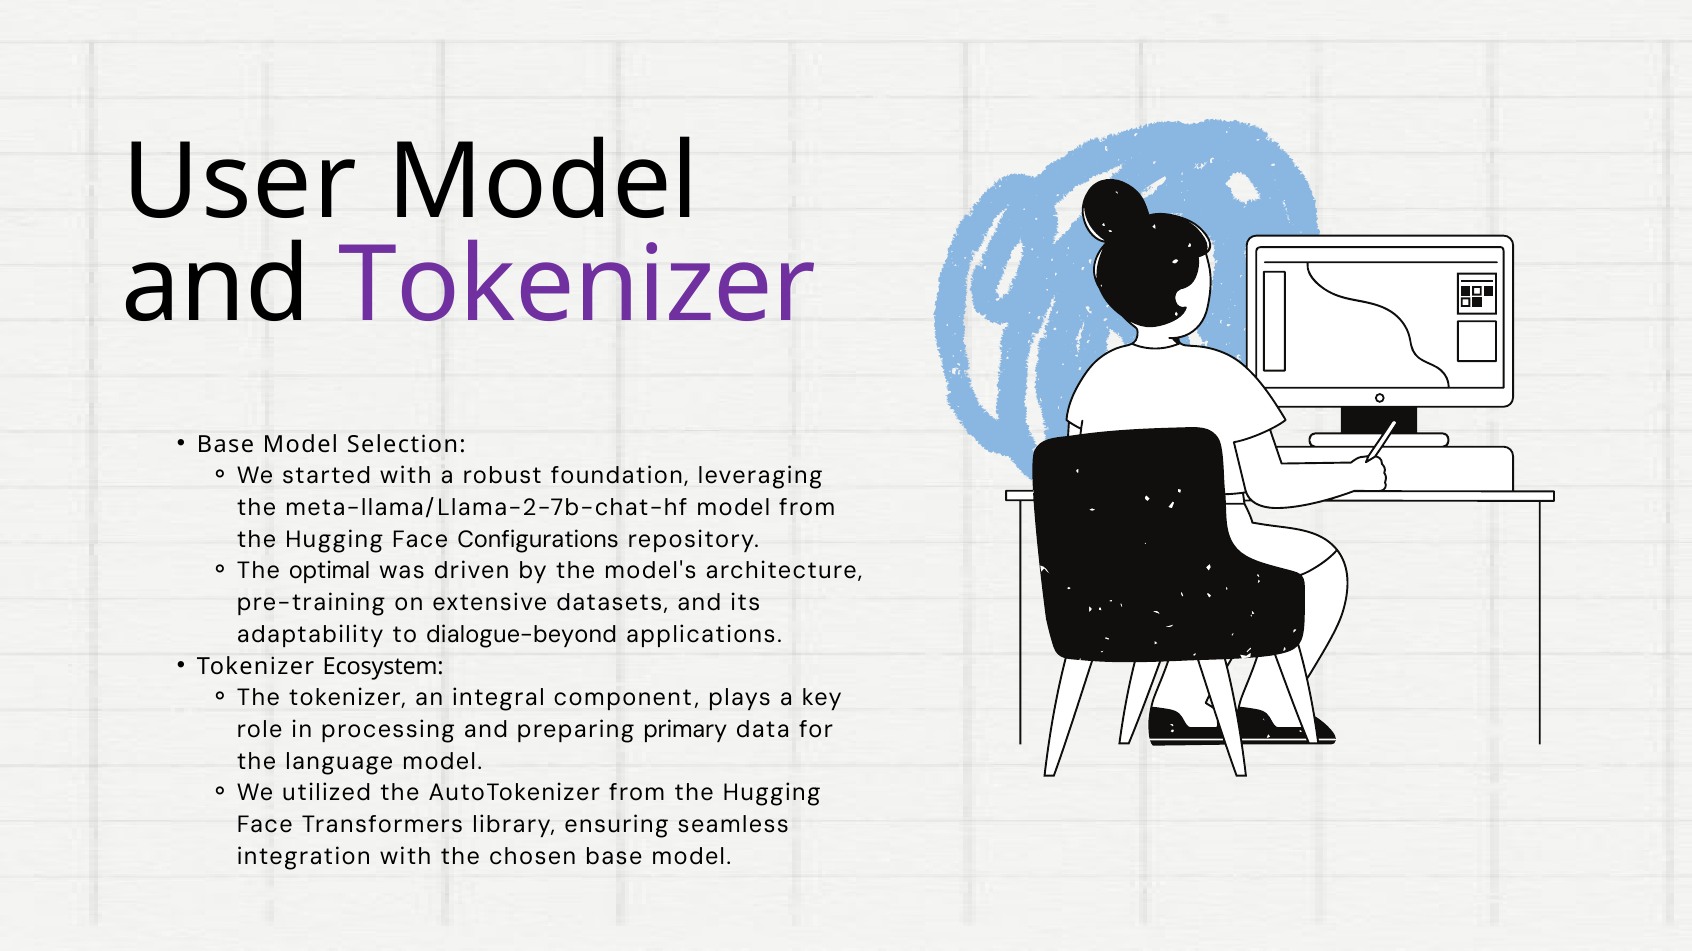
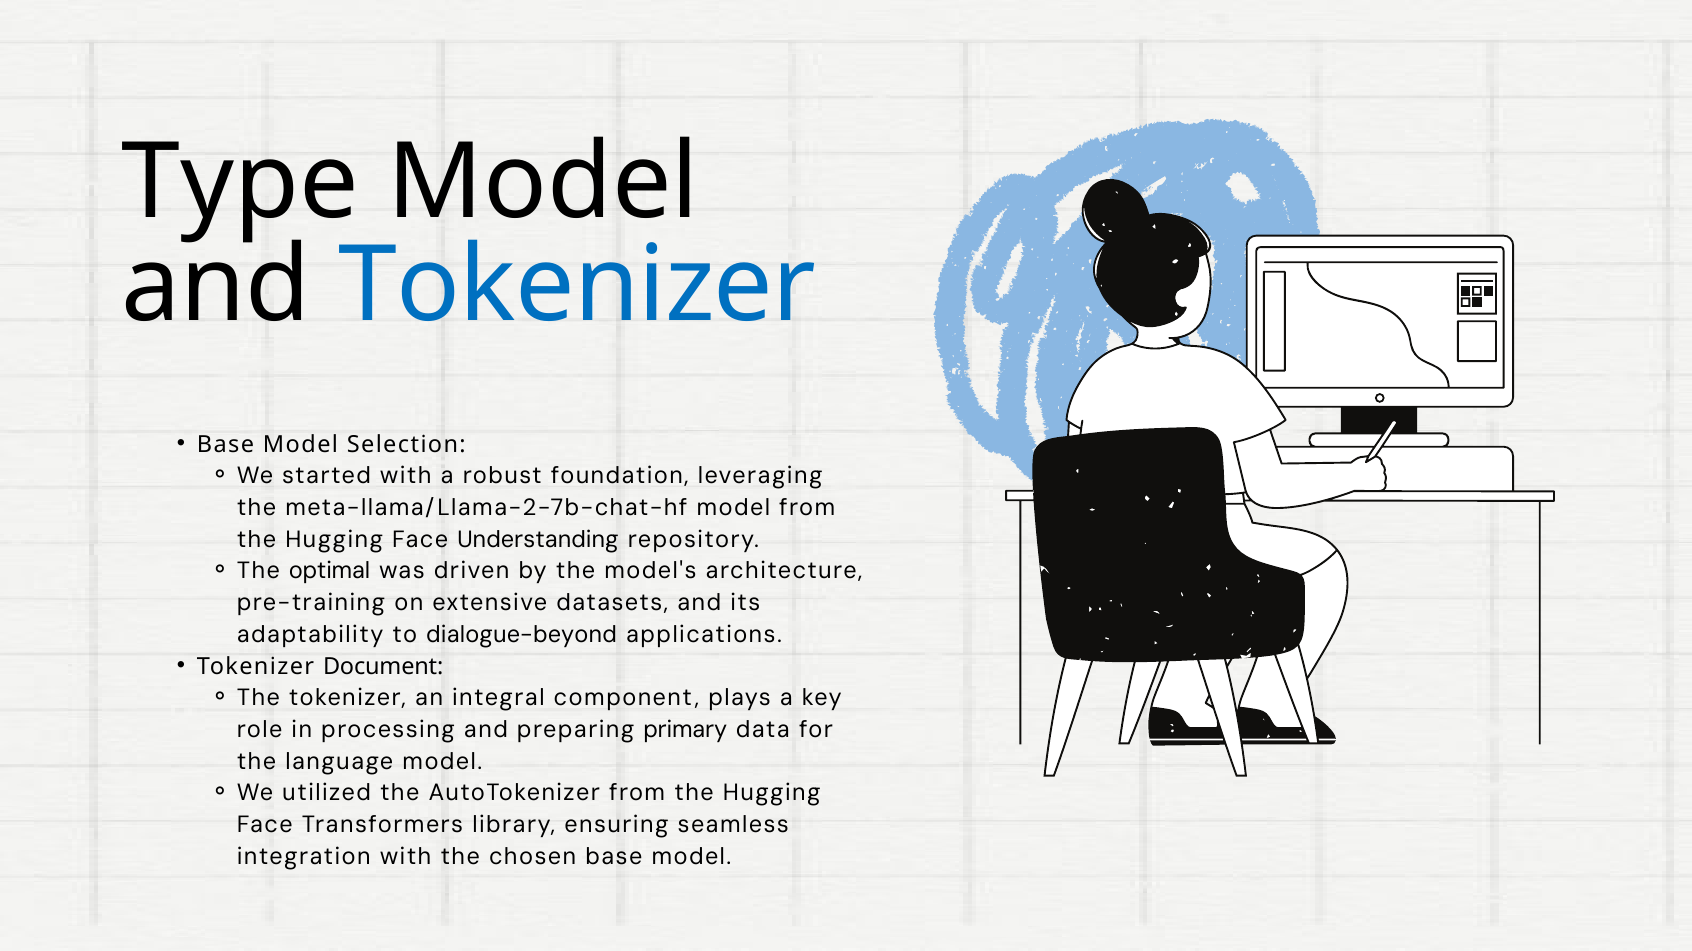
User: User -> Type (240, 183)
Tokenizer colour: purple -> blue (577, 286)
Configurations: Configurations -> Understanding (538, 540)
Ecosystem: Ecosystem -> Document (383, 667)
